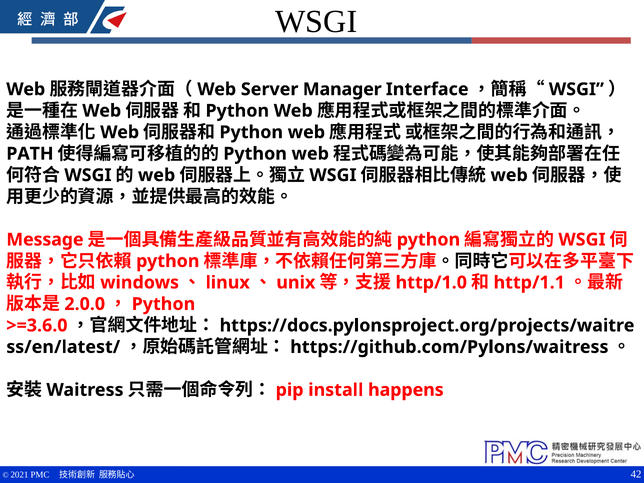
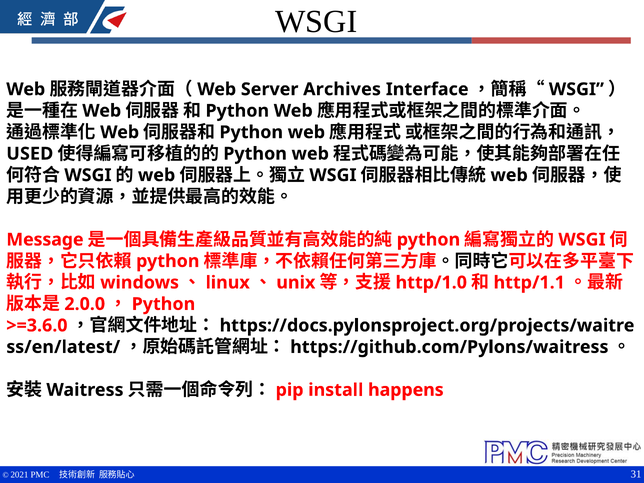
Manager: Manager -> Archives (342, 89)
PATH: PATH -> USED (30, 154)
42: 42 -> 31 (636, 474)
